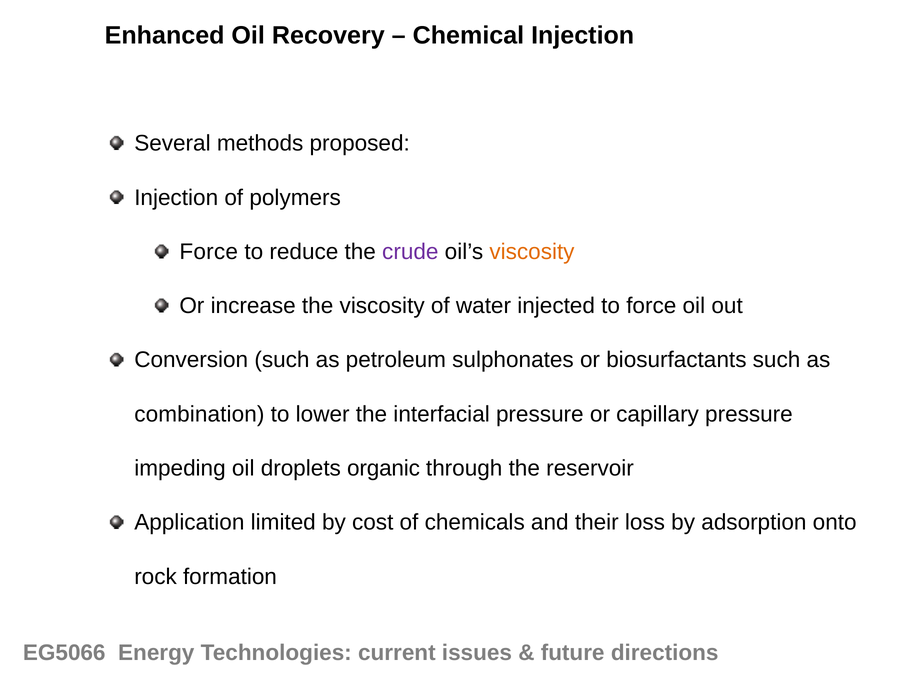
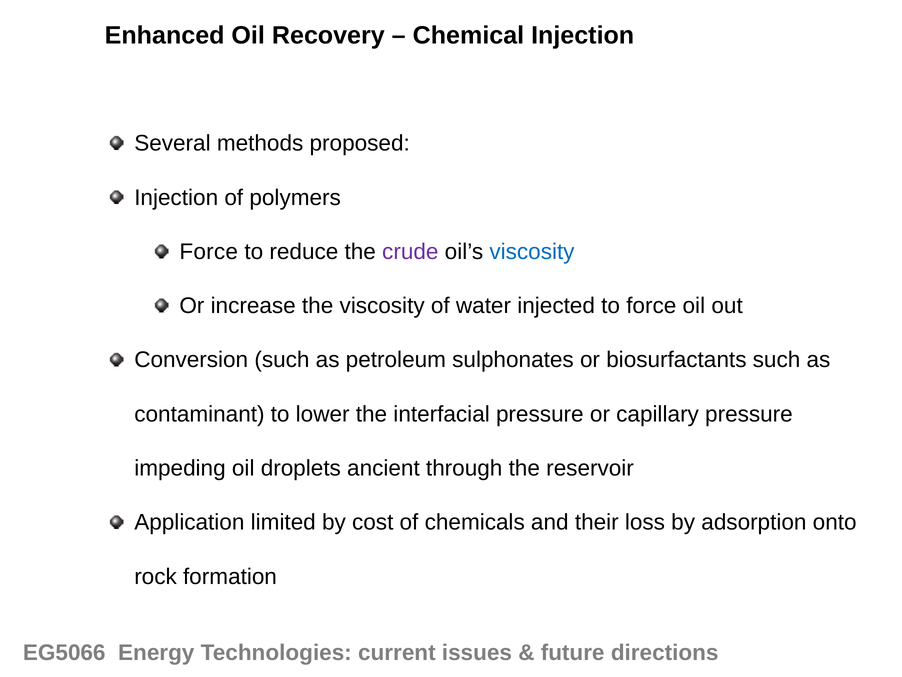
viscosity colour: orange -> blue (532, 252)
combination: combination -> contaminant (199, 414)
organic: organic -> ancient (383, 468)
